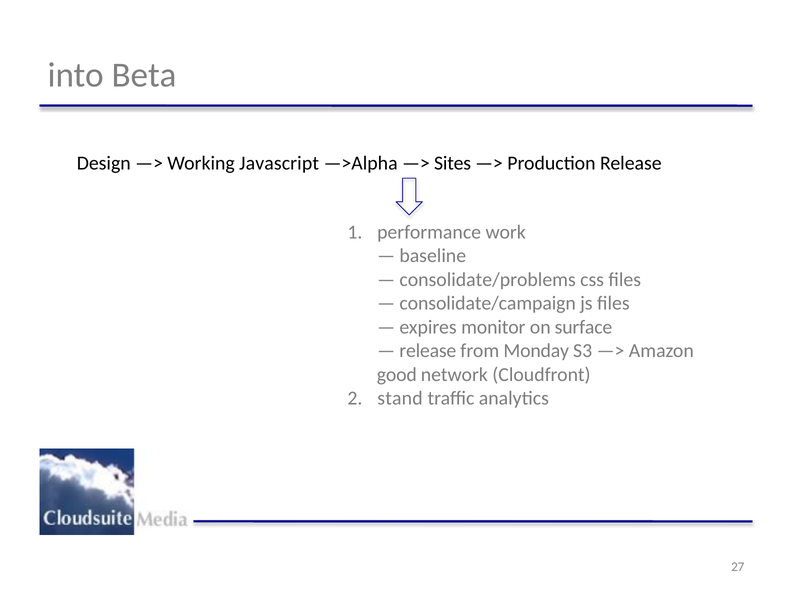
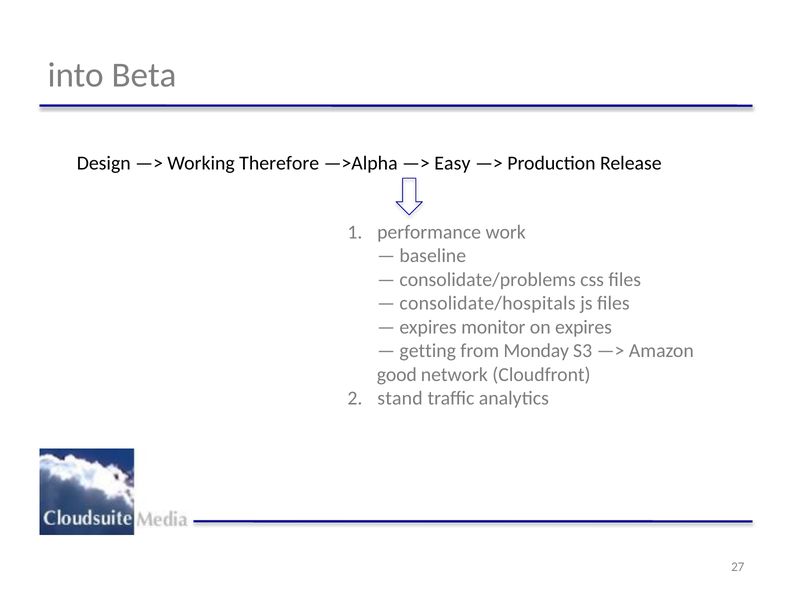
Javascript: Javascript -> Therefore (279, 163)
Sites: Sites -> Easy (452, 163)
consolidate/campaign: consolidate/campaign -> consolidate/hospitals (488, 303)
on surface: surface -> expires (583, 327)
release: release -> getting (428, 351)
